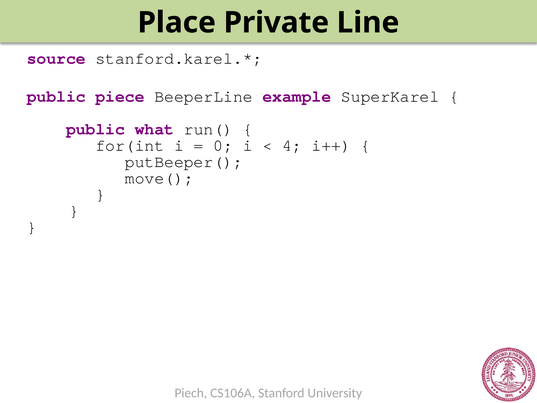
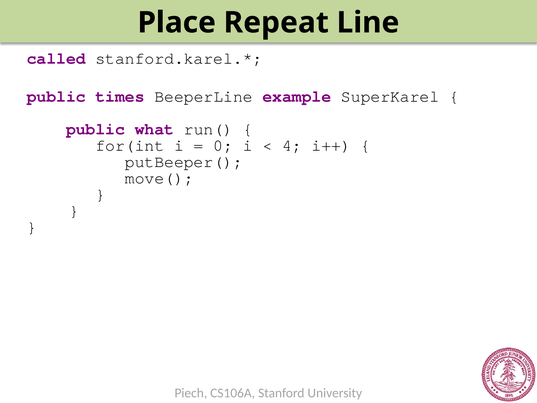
Private: Private -> Repeat (276, 23)
source: source -> called (56, 58)
piece: piece -> times (120, 96)
